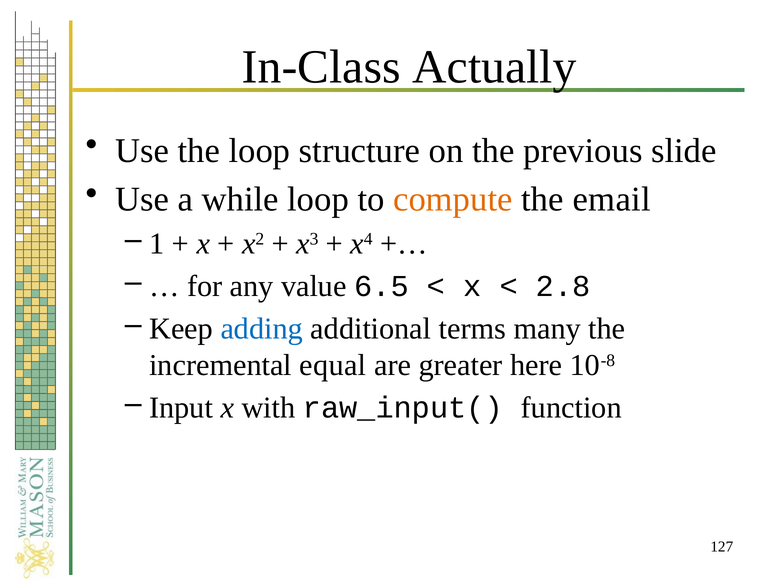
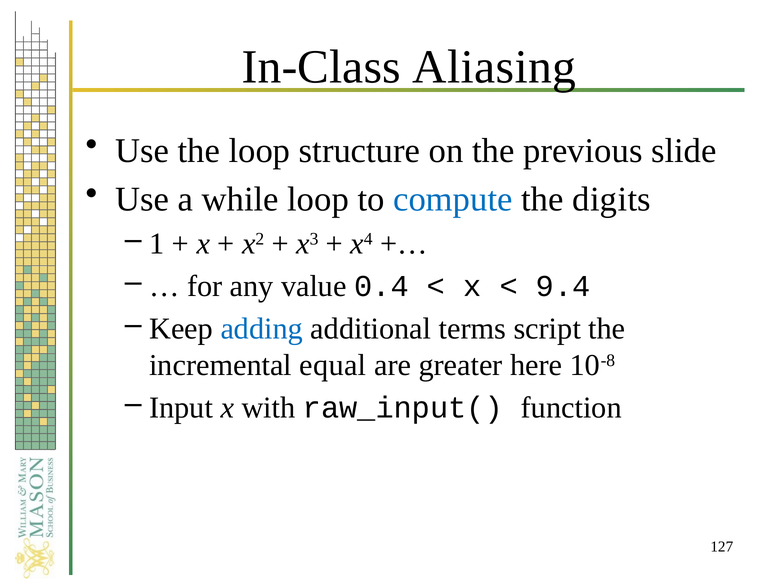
Actually: Actually -> Aliasing (494, 67)
compute colour: orange -> blue (453, 199)
email: email -> digits (612, 199)
6.5: 6.5 -> 0.4 (382, 286)
2.8: 2.8 -> 9.4 (563, 286)
many: many -> script (547, 329)
